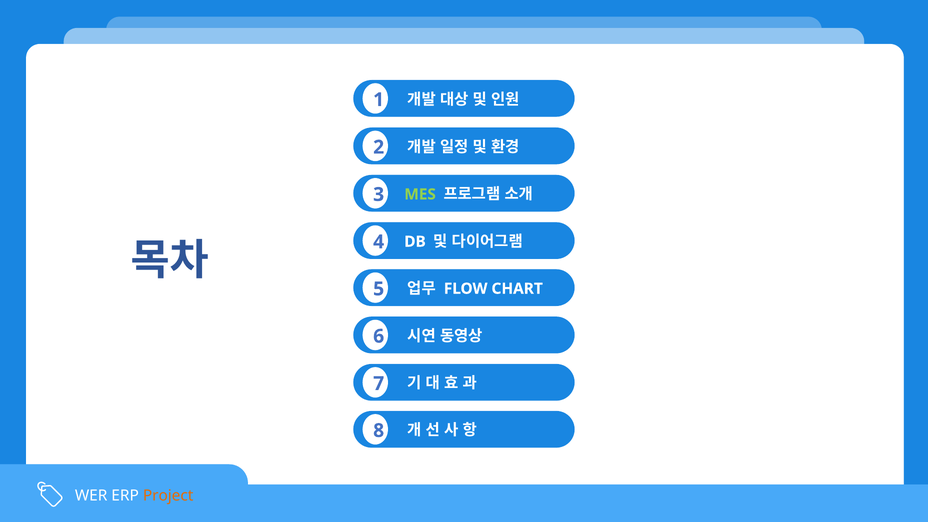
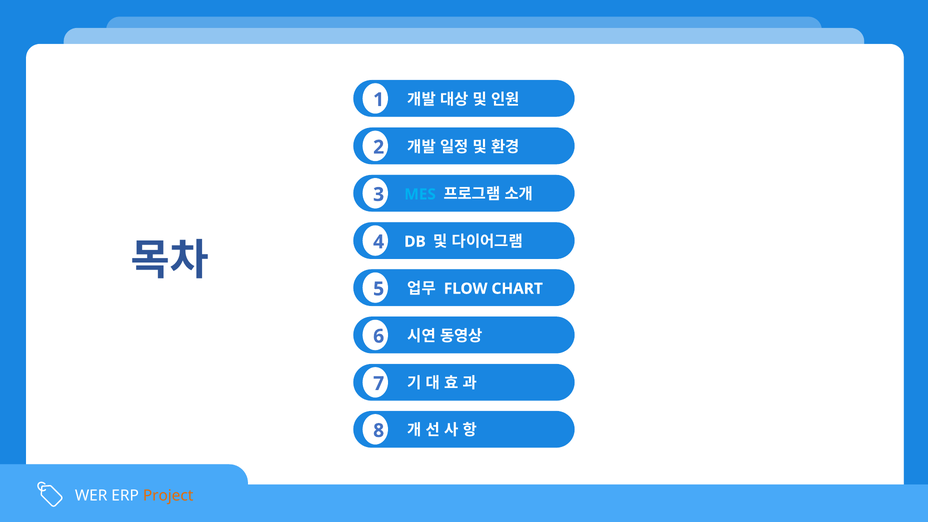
MES colour: light green -> light blue (420, 194)
